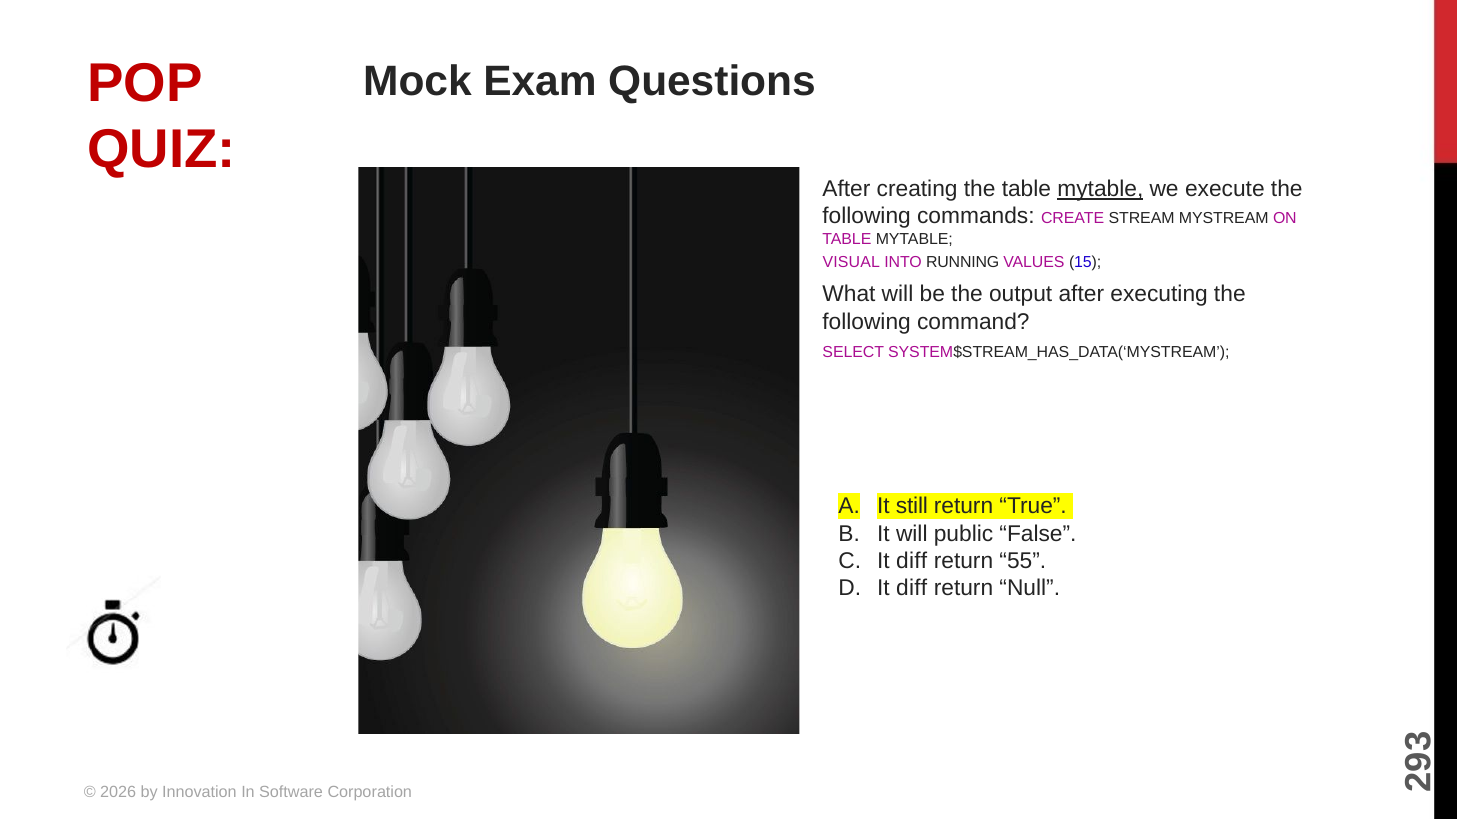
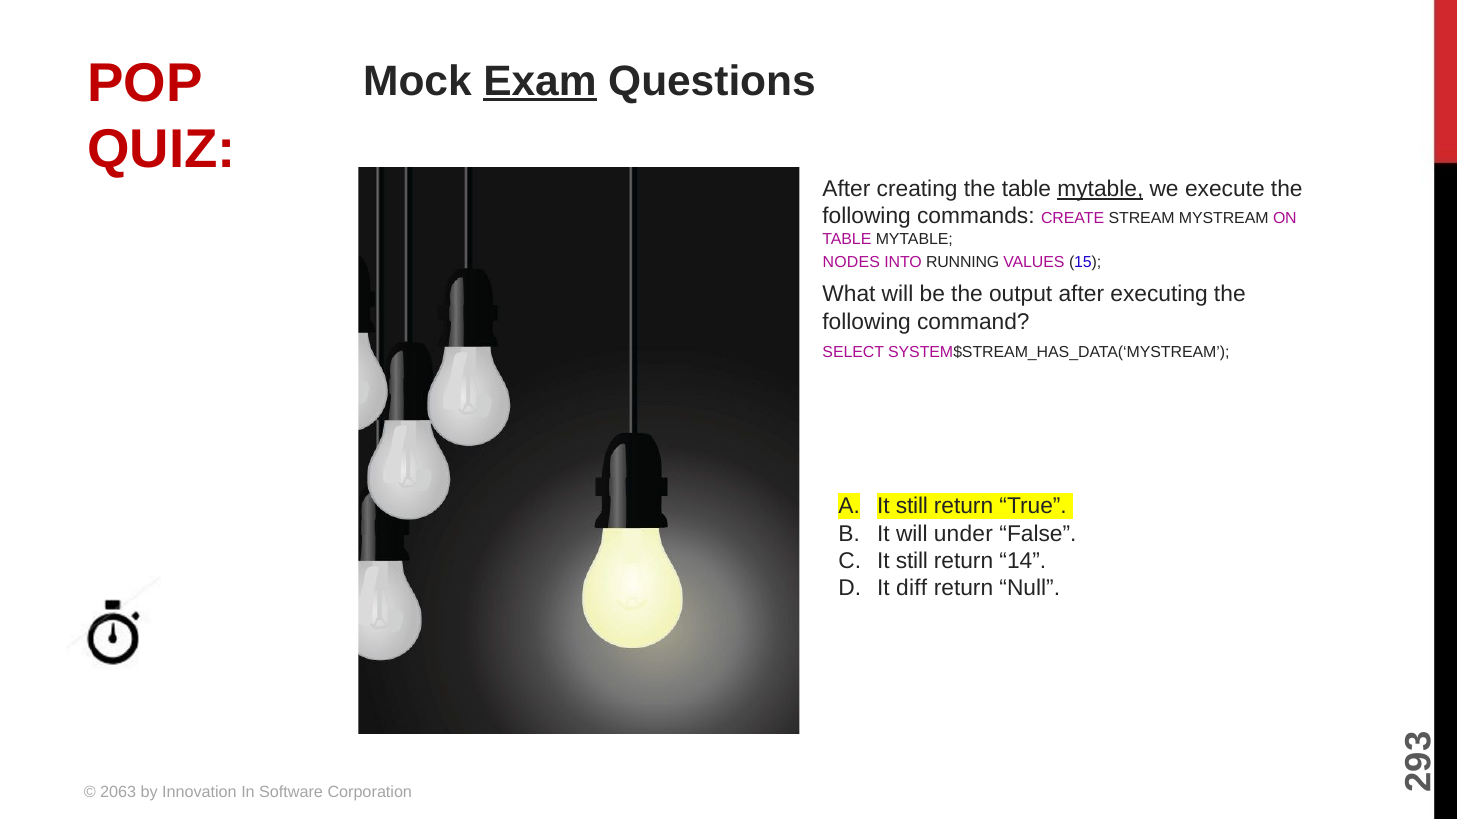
Exam underline: none -> present (540, 81)
VISUAL: VISUAL -> NODES (851, 263)
public: public -> under (963, 534)
diff: diff -> still (912, 561)
55: 55 -> 14 (1023, 561)
2026: 2026 -> 2063 (118, 792)
